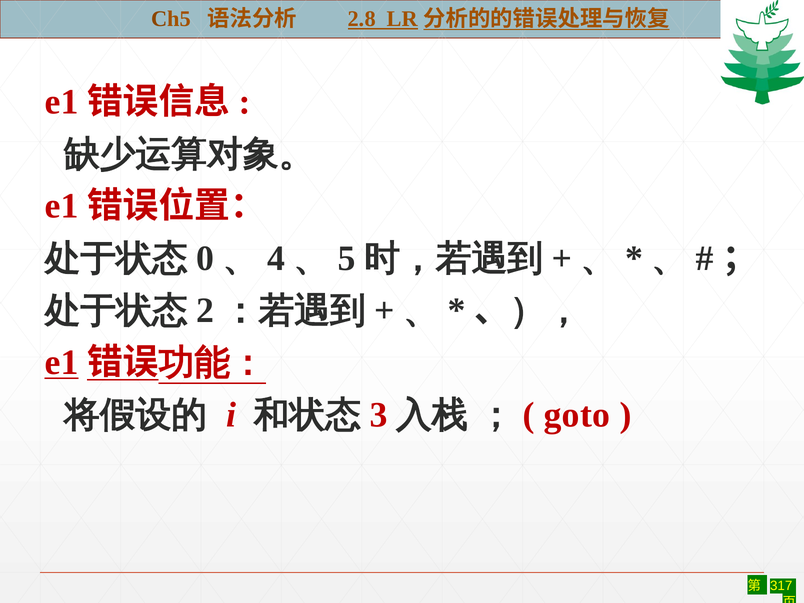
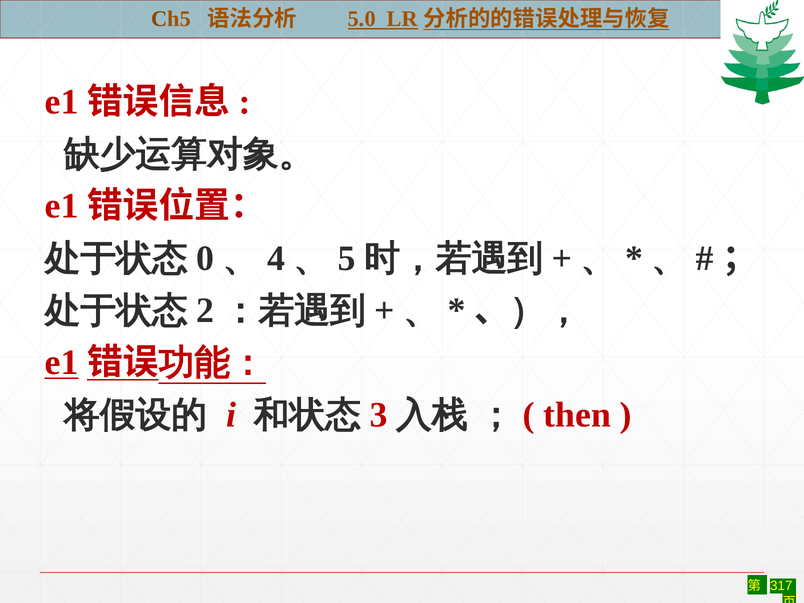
2.8: 2.8 -> 5.0 (362, 19)
goto: goto -> then (577, 415)
